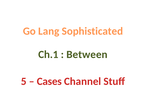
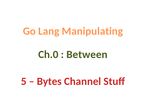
Sophisticated: Sophisticated -> Manipulating (92, 31)
Ch.1: Ch.1 -> Ch.0 (48, 55)
Cases: Cases -> Bytes (49, 82)
